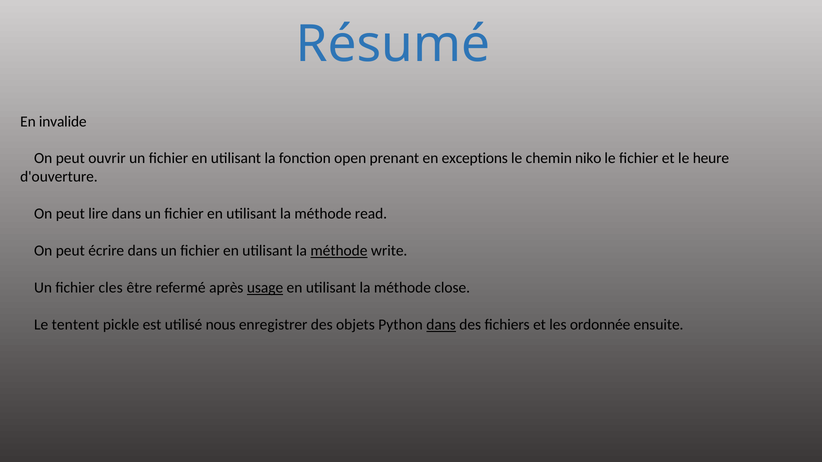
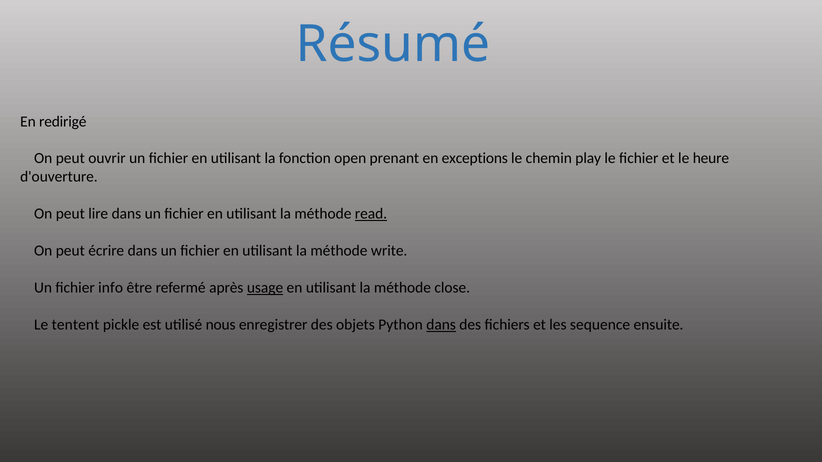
invalide: invalide -> redirigé (63, 122)
niko: niko -> play (588, 159)
read underline: none -> present (371, 214)
méthode underline: present -> none (339, 251)
cles: cles -> info (111, 288)
ordonnée: ordonnée -> sequence (600, 325)
